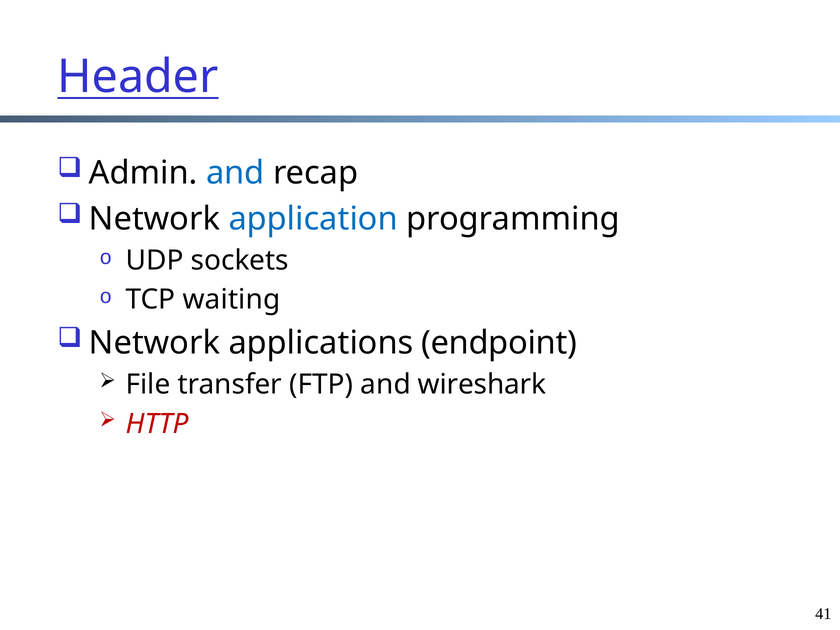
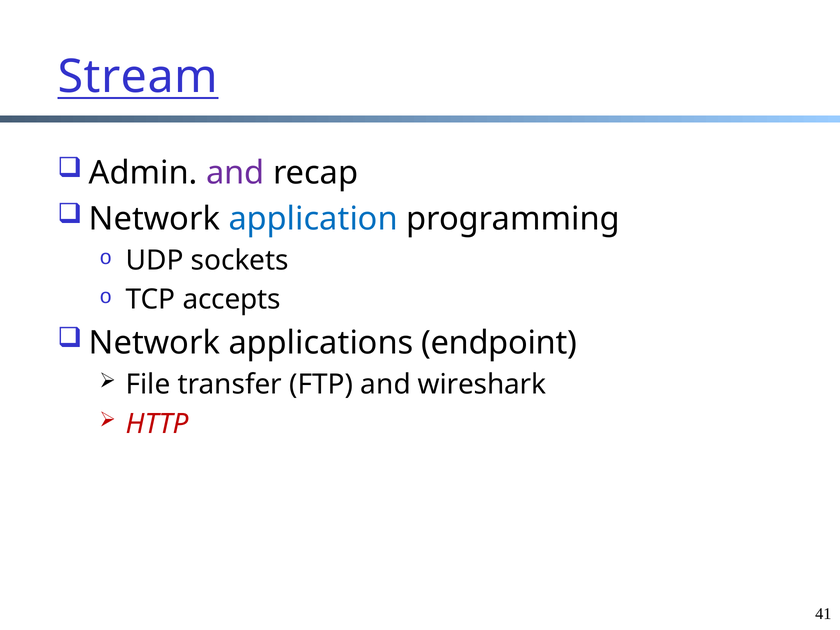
Header: Header -> Stream (138, 77)
and colour: blue -> purple (235, 173)
waiting: waiting -> accepts (232, 300)
